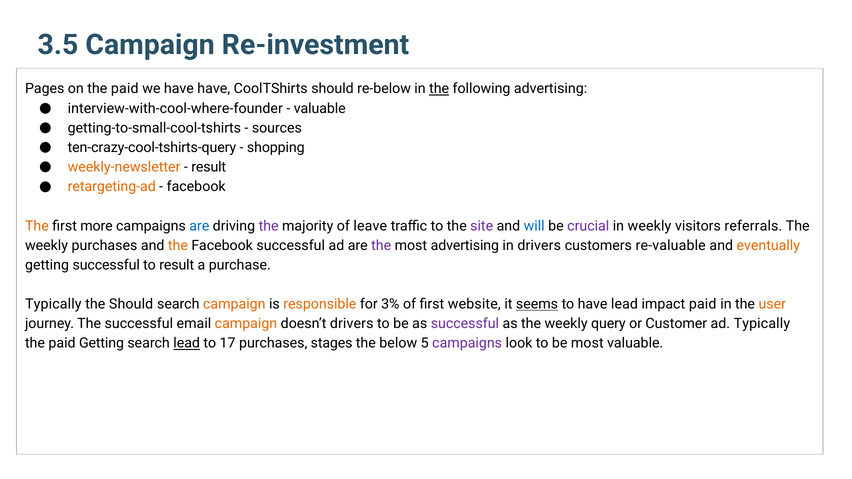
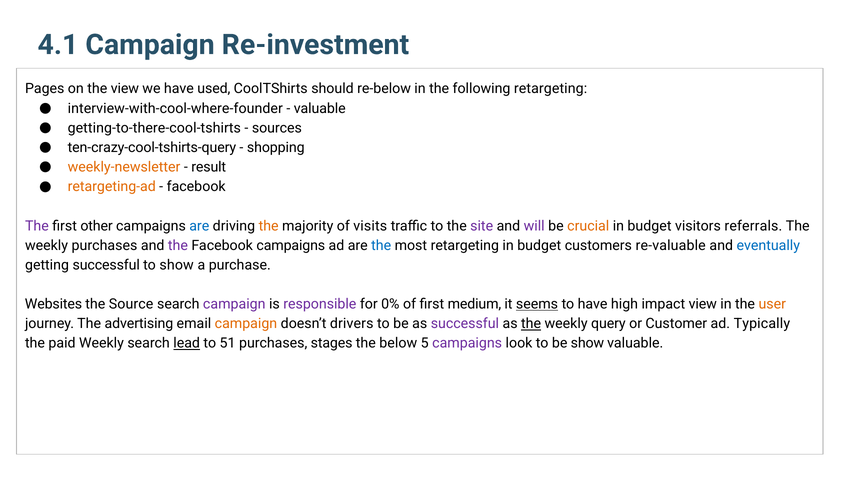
3.5: 3.5 -> 4.1 (58, 45)
on the paid: paid -> view (125, 89)
have have: have -> used (214, 89)
the underline: present -> none (439, 89)
following advertising: advertising -> retargeting (551, 89)
getting-to-small-cool-tshirts: getting-to-small-cool-tshirts -> getting-to-there-cool-tshirts (154, 128)
The colour: orange -> purple (37, 226)
more: more -> other (97, 226)
the colour: purple -> orange (269, 226)
leave: leave -> visits (370, 226)
will colour: blue -> purple (534, 226)
crucial colour: purple -> orange (588, 226)
weekly: weekly -> budget (650, 226)
the colour: orange -> purple (178, 246)
Facebook successful: successful -> campaigns (291, 246)
the colour: purple -> blue (381, 246)
most advertising: advertising -> retargeting (465, 246)
drivers: drivers -> budget (539, 246)
eventually colour: orange -> blue (768, 246)
to result: result -> show (177, 265)
Typically: Typically -> Websites (53, 304)
the Should: Should -> Source (131, 304)
campaign colour: orange -> purple (234, 304)
responsible colour: orange -> purple (320, 304)
3%: 3% -> 0% (390, 304)
website: website -> medium (474, 304)
have lead: lead -> high (625, 304)
impact paid: paid -> view (703, 304)
The successful: successful -> advertising (139, 324)
the underline: none -> present (531, 324)
paid Getting: Getting -> Weekly (101, 343)
17: 17 -> 51 (228, 343)
be most: most -> show (587, 343)
